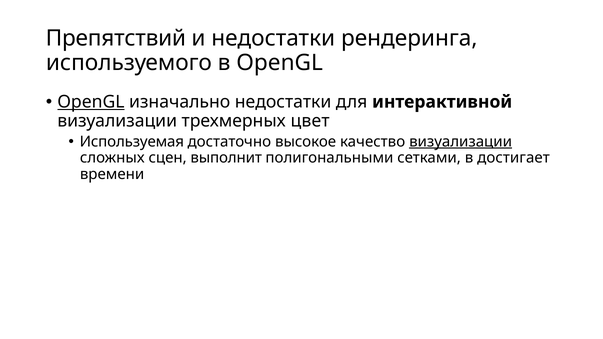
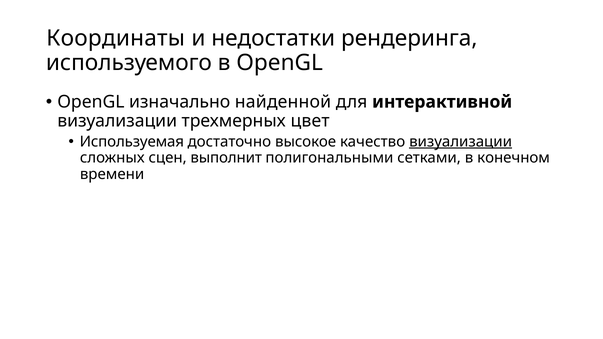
Препятствий: Препятствий -> Координаты (116, 38)
OpenGL underline: present -> none (91, 102)
изначально недостатки: недостатки -> найденной (283, 102)
достигает: достигает -> конечном (514, 158)
